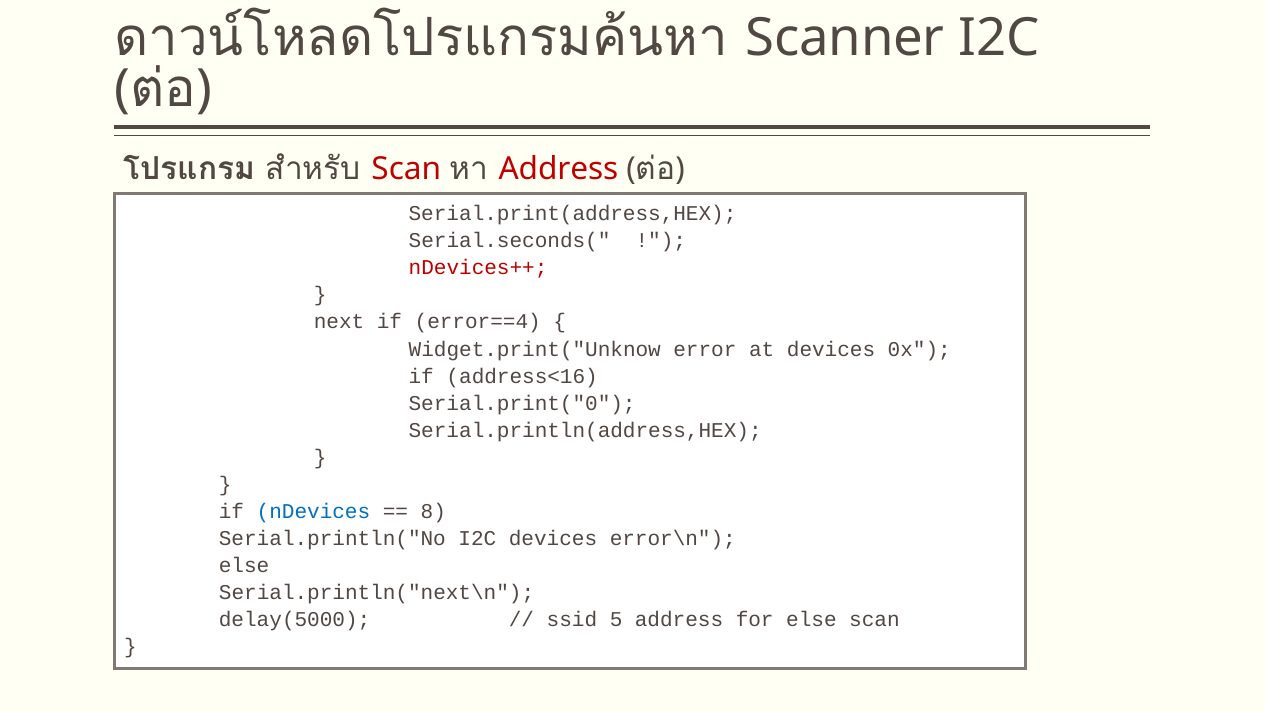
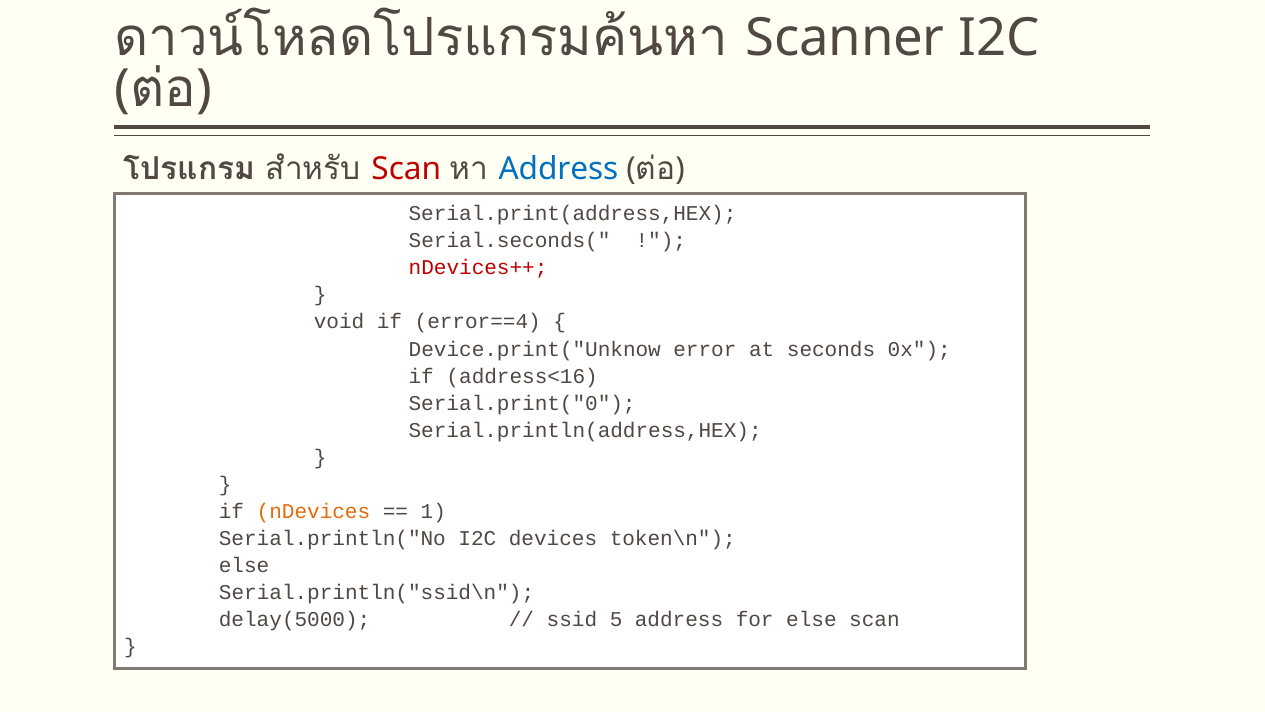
Address colour: red -> blue (558, 169)
next: next -> void (339, 322)
Widget.print("Unknow: Widget.print("Unknow -> Device.print("Unknow (535, 349)
at devices: devices -> seconds (831, 349)
nDevices colour: blue -> orange (313, 511)
8: 8 -> 1 (433, 511)
error\n: error\n -> token\n (673, 538)
Serial.println("next\n: Serial.println("next\n -> Serial.println("ssid\n (377, 592)
